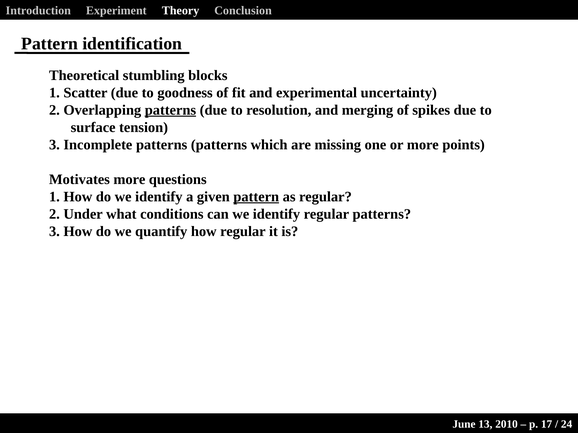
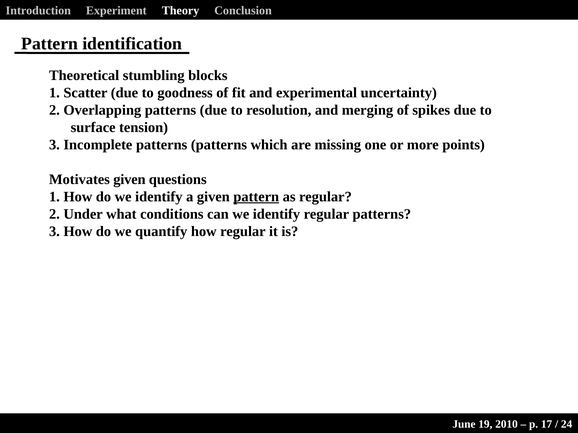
patterns underline: present -> none (170, 110)
Motivates more: more -> given (129, 180)
13: 13 -> 19 (485, 425)
